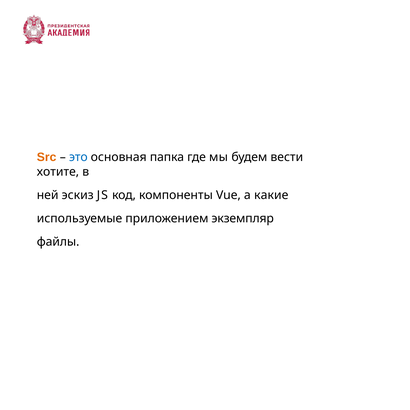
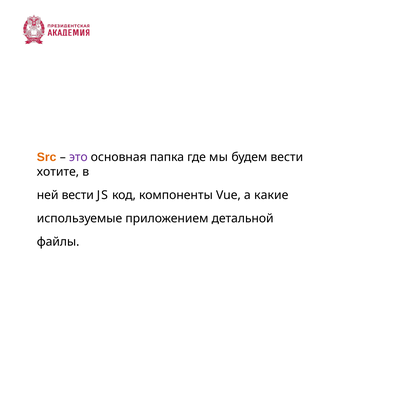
это colour: blue -> purple (78, 157)
ней эскиз: эскиз -> вести (78, 195)
экземпляр: экземпляр -> детальной (243, 218)
